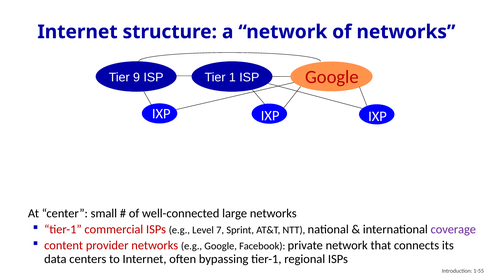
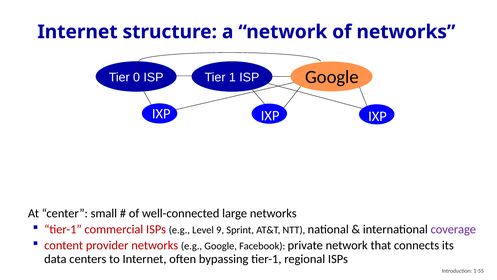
Google colour: red -> black (332, 77)
9: 9 -> 0 (137, 77)
7: 7 -> 9 (220, 230)
